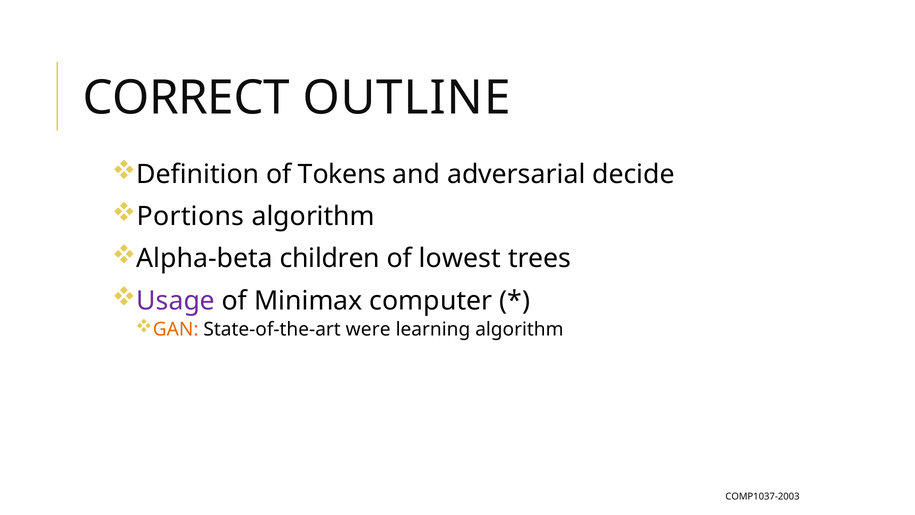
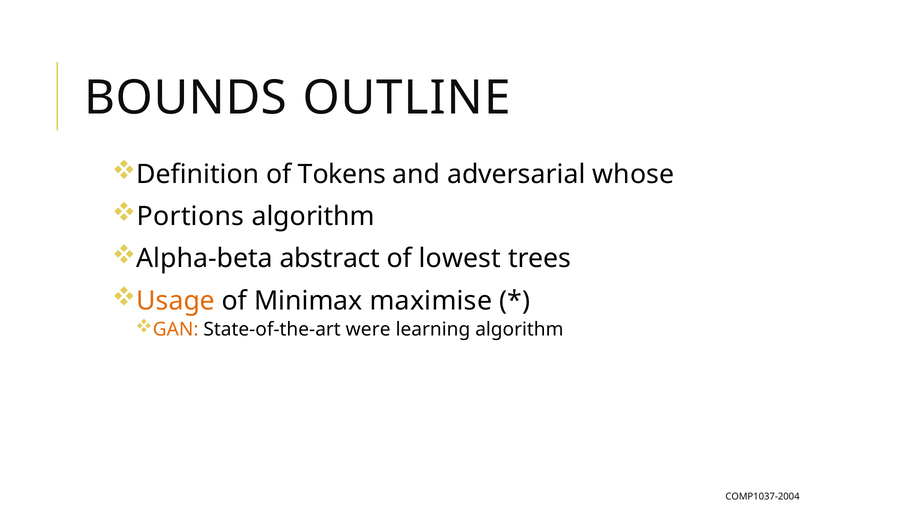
CORRECT: CORRECT -> BOUNDS (186, 98)
decide: decide -> whose (633, 174)
children: children -> abstract (330, 259)
Usage colour: purple -> orange (176, 301)
computer: computer -> maximise (431, 301)
COMP1037-2003: COMP1037-2003 -> COMP1037-2004 (763, 497)
